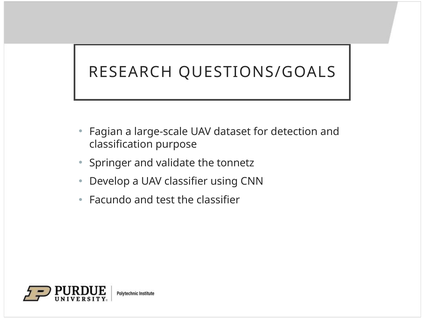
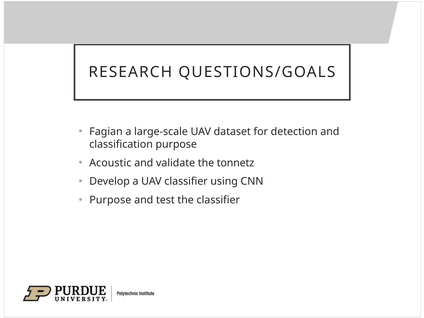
Springer: Springer -> Acoustic (110, 163)
Facundo: Facundo -> Purpose (110, 200)
